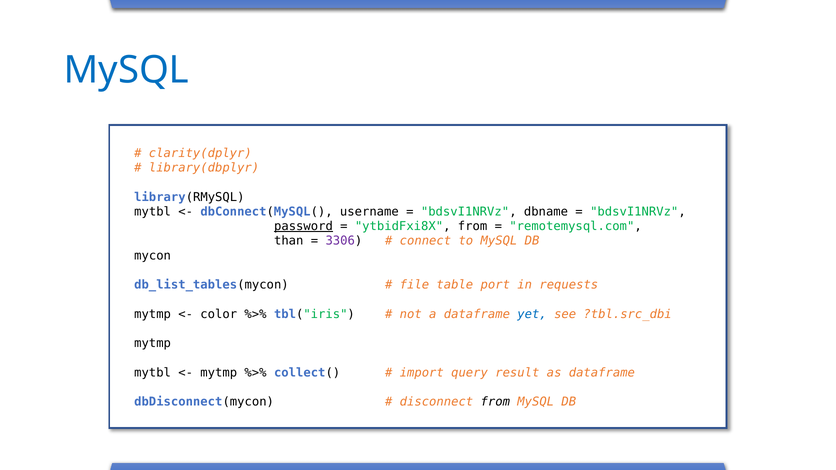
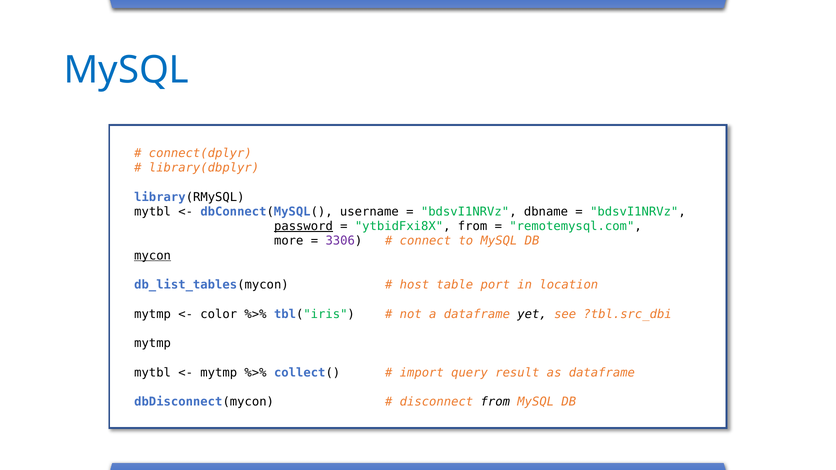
clarity(dplyr: clarity(dplyr -> connect(dplyr (200, 153)
than: than -> more (289, 241)
mycon underline: none -> present (153, 256)
file: file -> host (414, 285)
requests: requests -> location (569, 285)
yet colour: blue -> black (532, 314)
